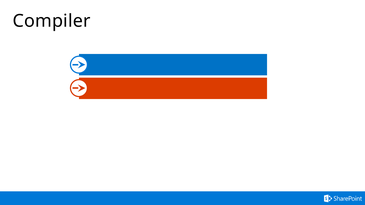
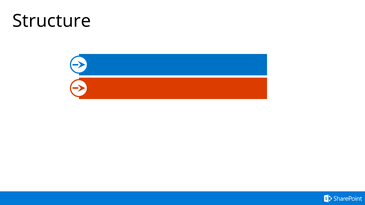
Compiler: Compiler -> Structure (52, 21)
